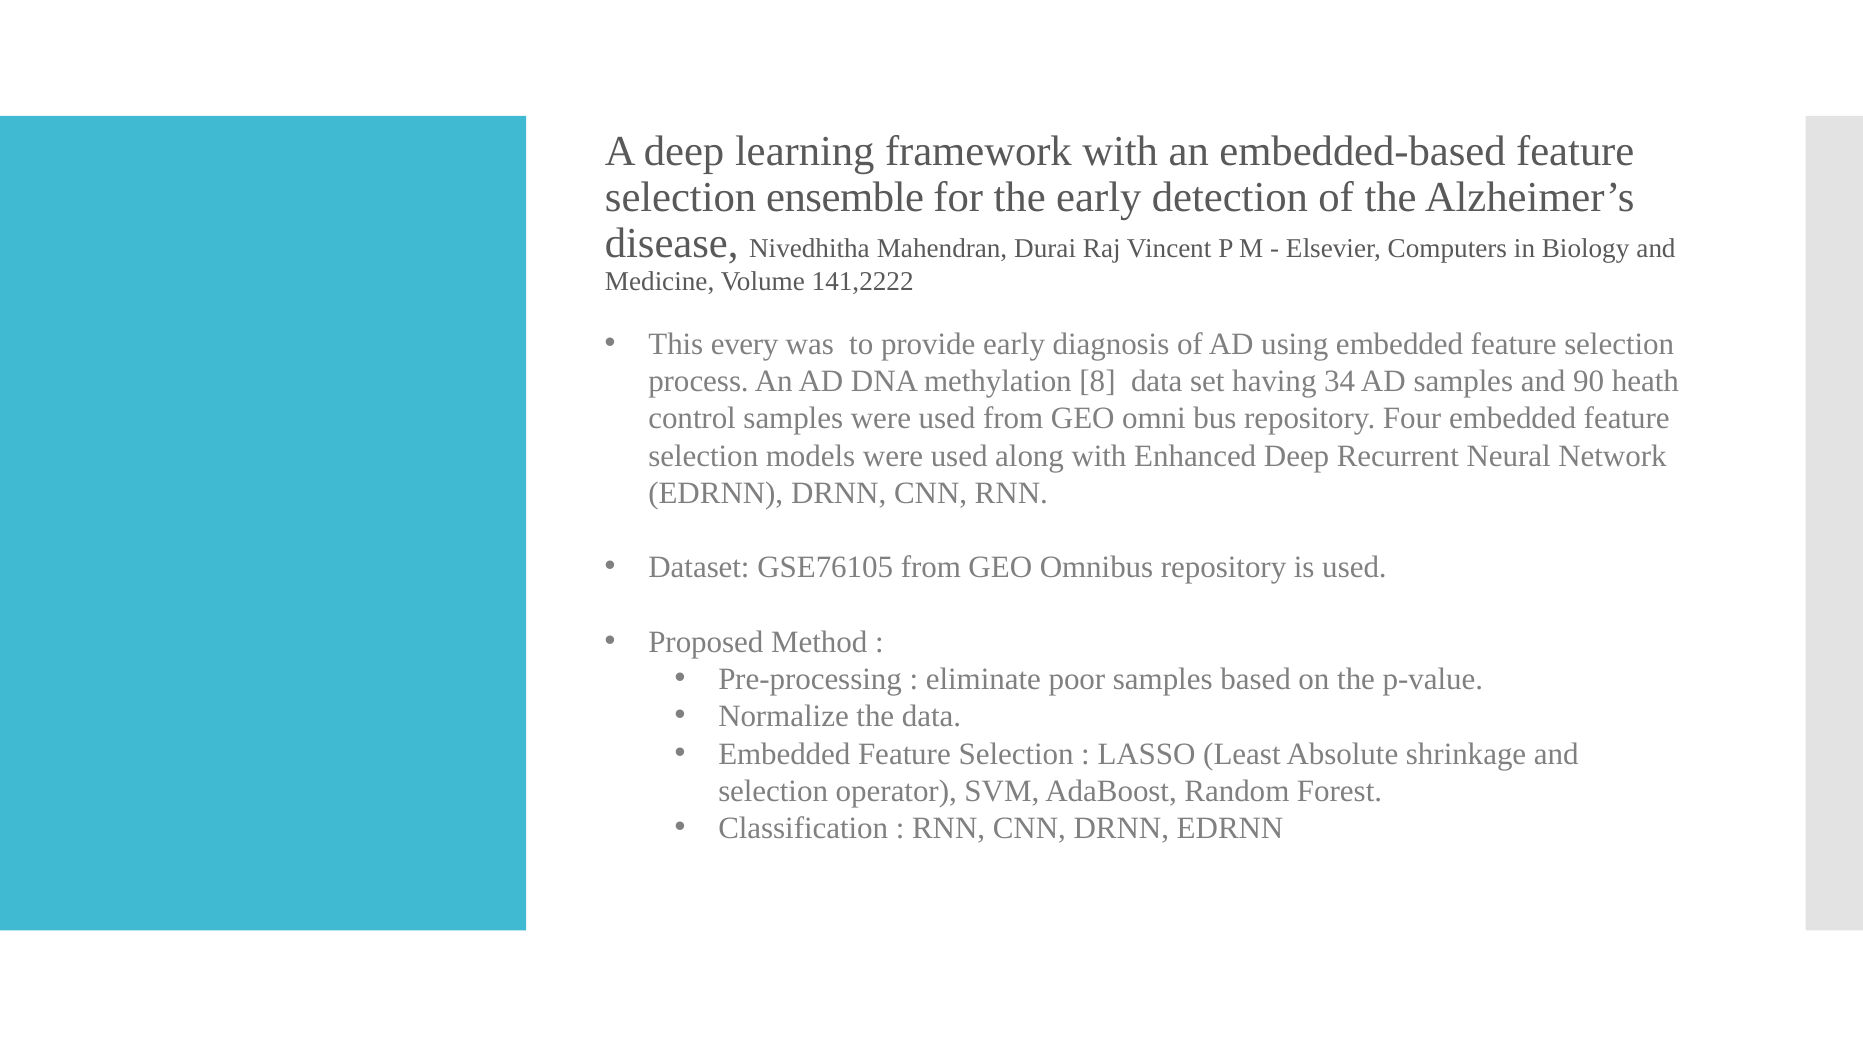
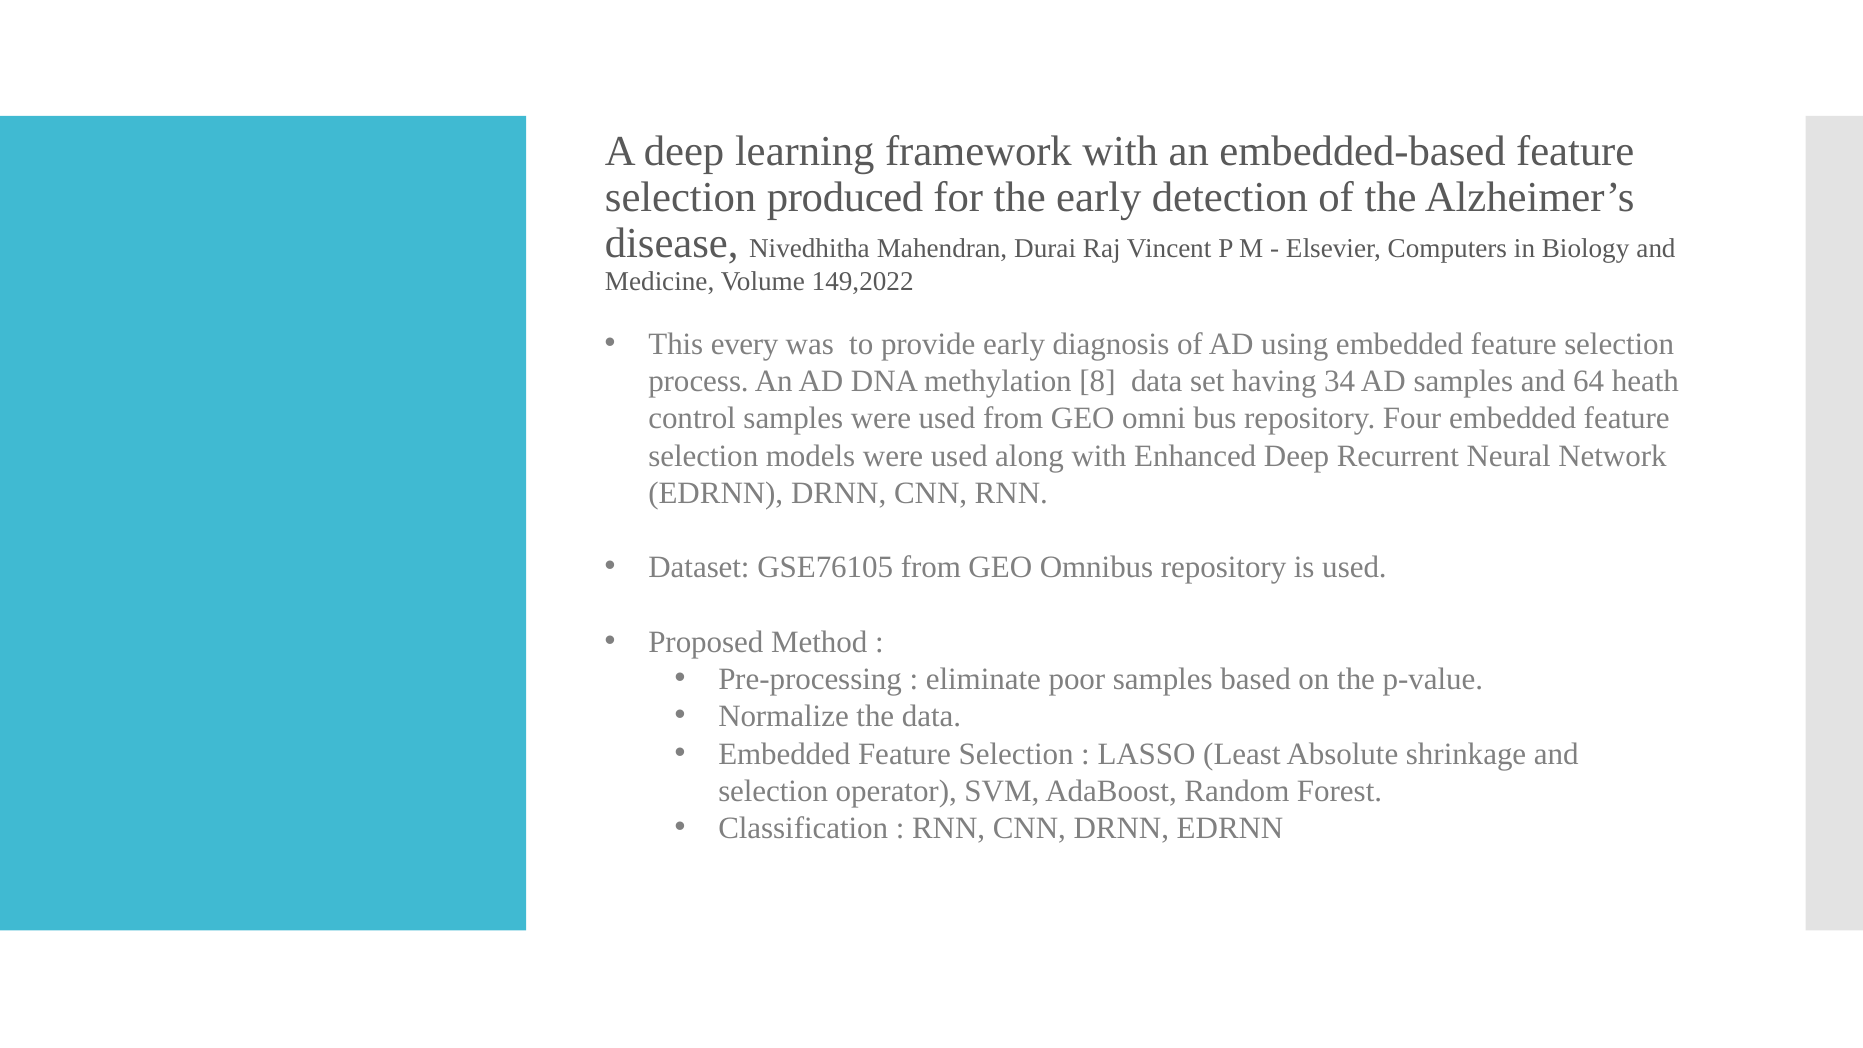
ensemble: ensemble -> produced (845, 198)
141,2222: 141,2222 -> 149,2022 (863, 282)
90: 90 -> 64 (1589, 381)
